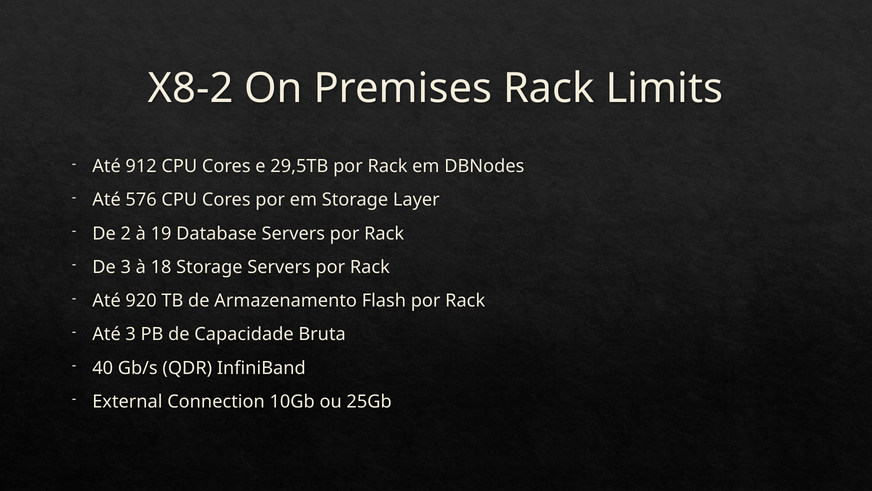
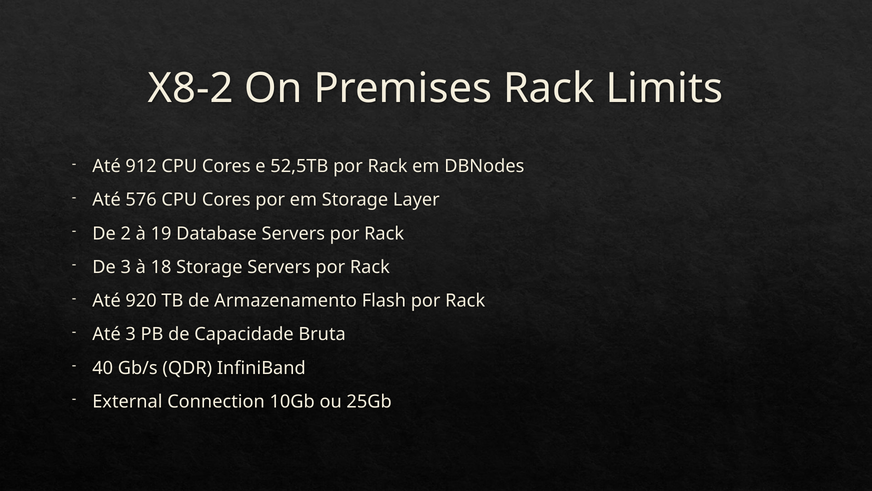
29,5TB: 29,5TB -> 52,5TB (299, 166)
